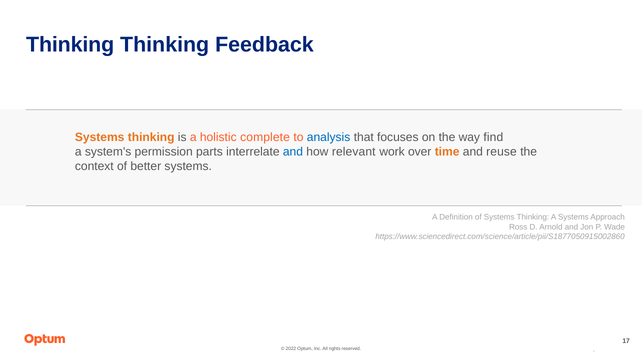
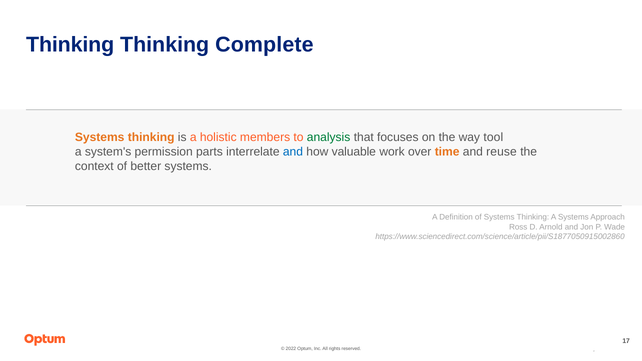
Feedback: Feedback -> Complete (264, 45)
complete: complete -> members (265, 138)
analysis colour: blue -> green (329, 138)
find: find -> tool (493, 138)
relevant: relevant -> valuable (354, 152)
